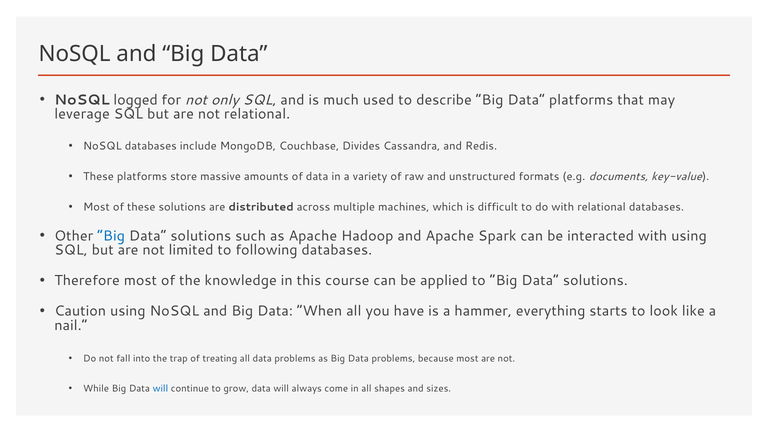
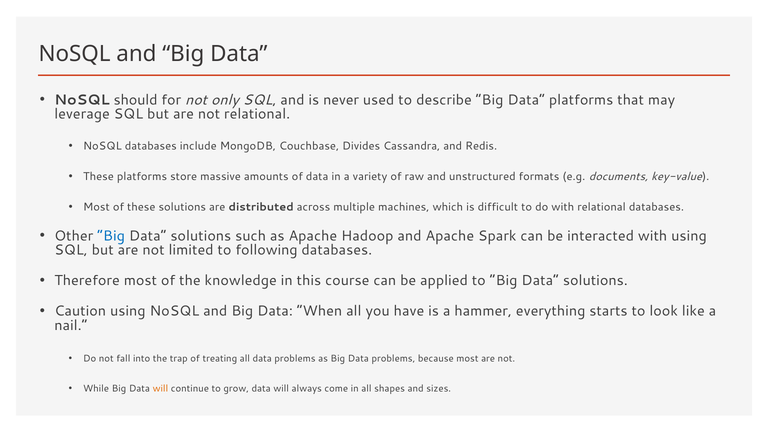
logged: logged -> should (136, 100)
much: much -> never (341, 100)
will colour: blue -> orange (160, 389)
